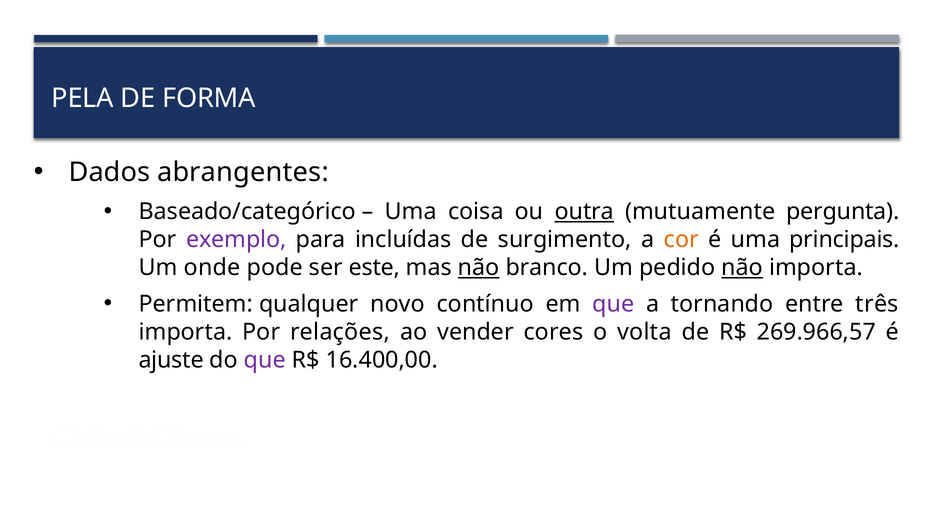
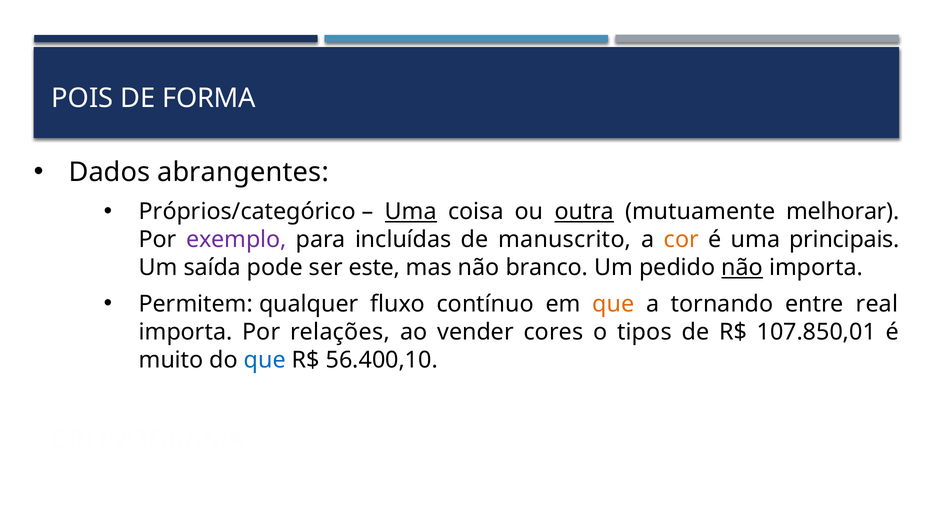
PELA: PELA -> POIS (82, 98)
Baseado/categórico: Baseado/categórico -> Próprios/categórico (247, 212)
Uma underline: none -> present (411, 212)
pergunta: pergunta -> melhorar (843, 212)
surgimento: surgimento -> manuscrito (565, 240)
onde: onde -> saída (212, 268)
não underline: present -> none (479, 268)
novo: novo -> fluxo (398, 304)
que colour: purple -> orange (613, 304)
três: três -> real (877, 304)
volta: volta -> tipos (644, 332)
269.966,57: 269.966,57 -> 107.850,01 (816, 332)
ajuste: ajuste -> muito (171, 360)
que colour: purple -> blue (265, 360)
16.400,00: 16.400,00 -> 56.400,10 (382, 360)
